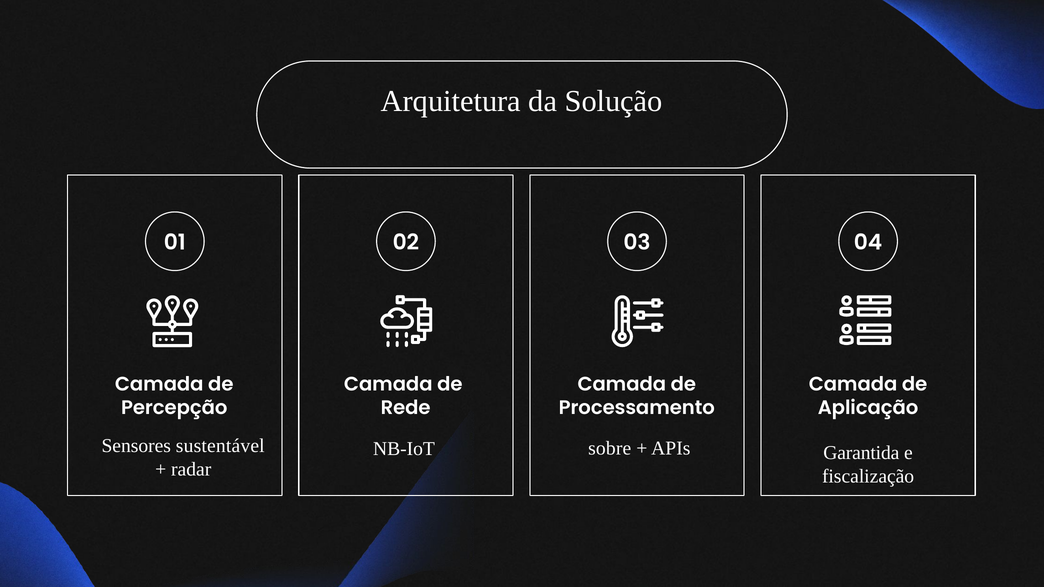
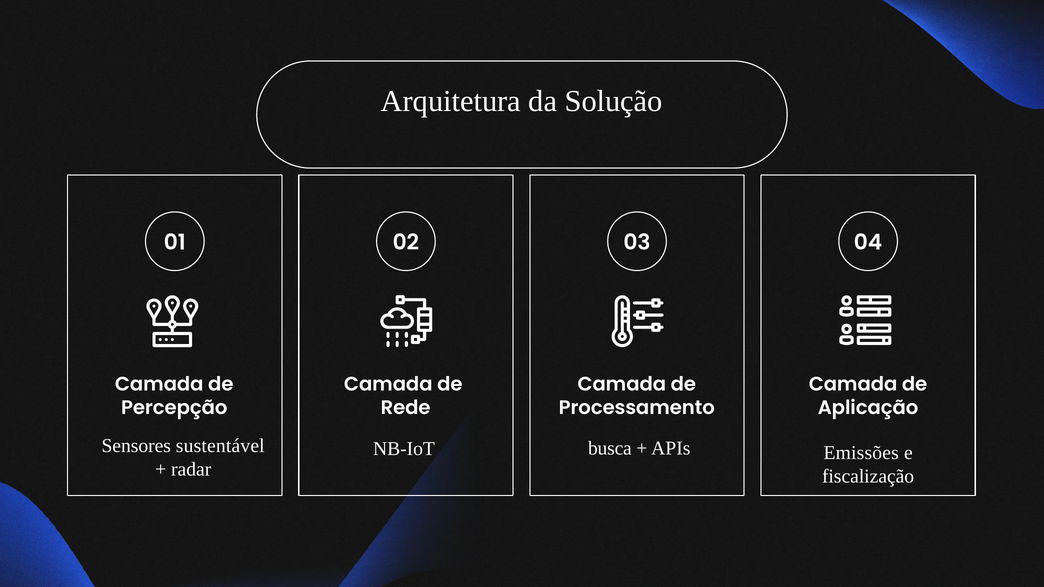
sobre: sobre -> busca (610, 449)
Garantida: Garantida -> Emissões (861, 453)
